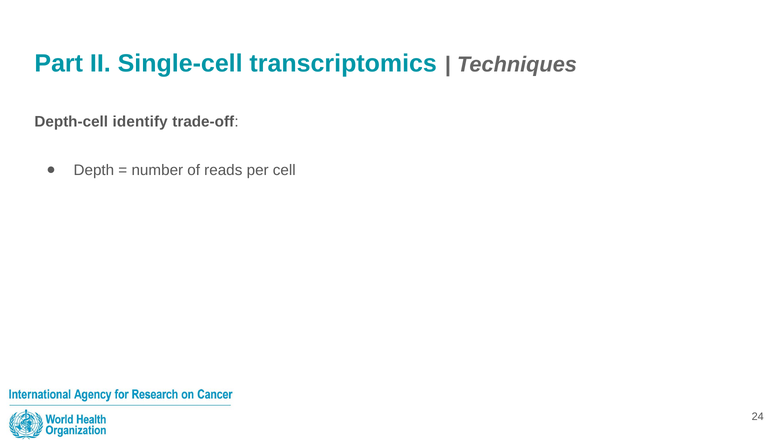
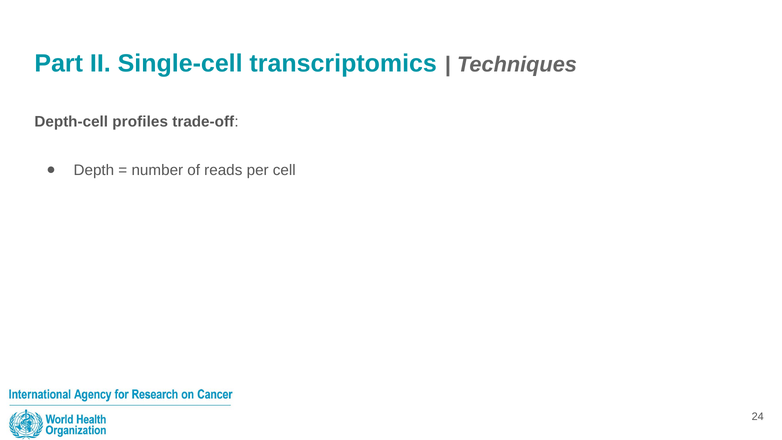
identify: identify -> profiles (140, 122)
